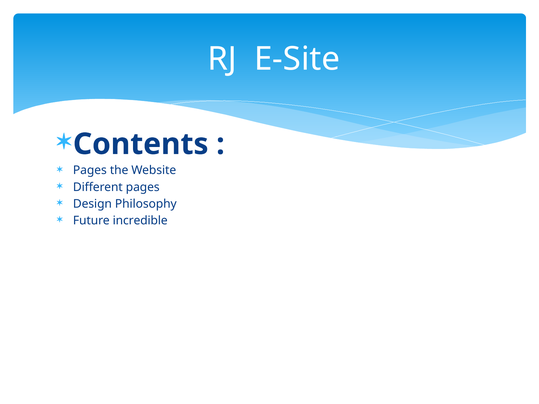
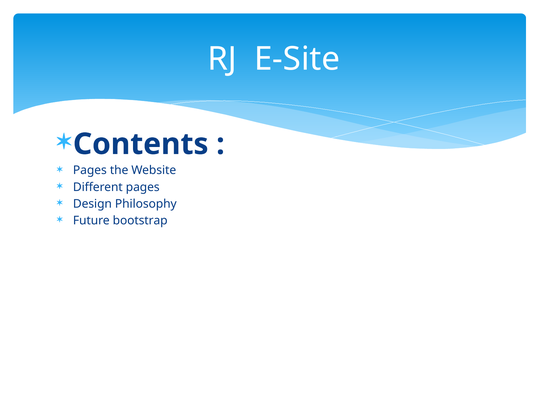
incredible: incredible -> bootstrap (140, 221)
